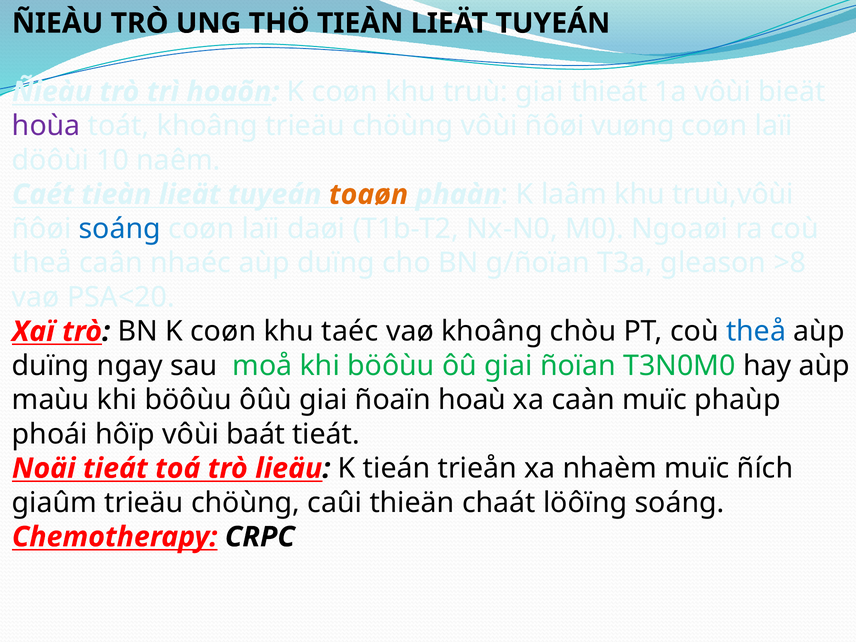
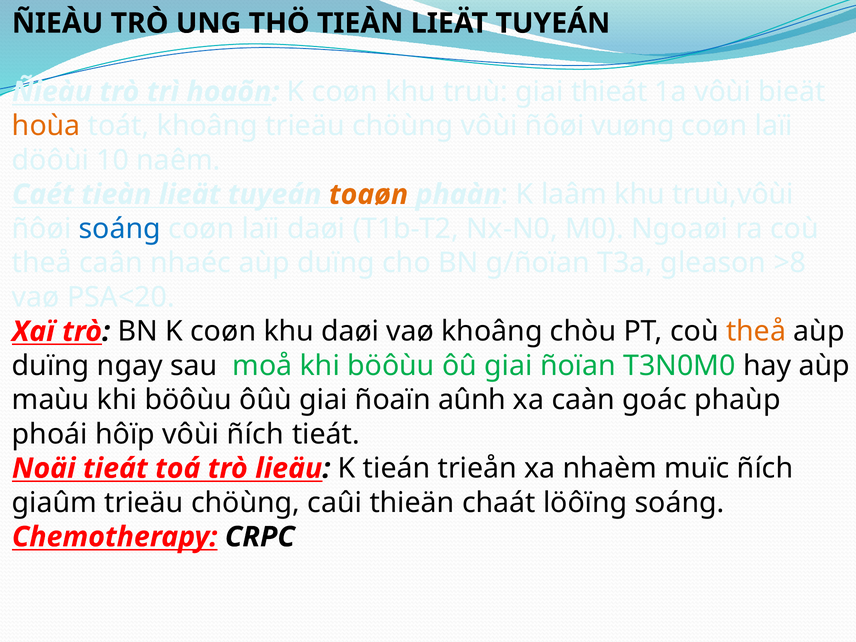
hoùa colour: purple -> orange (46, 126)
khu taéc: taéc -> daøi (350, 331)
theå colour: blue -> orange (756, 331)
hoaù: hoaù -> aûnh (472, 400)
caàn muïc: muïc -> goác (655, 400)
vôùi baát: baát -> ñích (255, 434)
